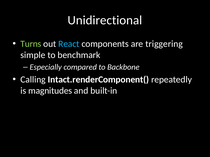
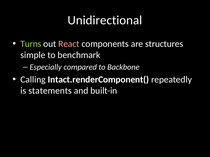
React colour: light blue -> pink (69, 44)
triggering: triggering -> structures (164, 44)
magnitudes: magnitudes -> statements (50, 91)
